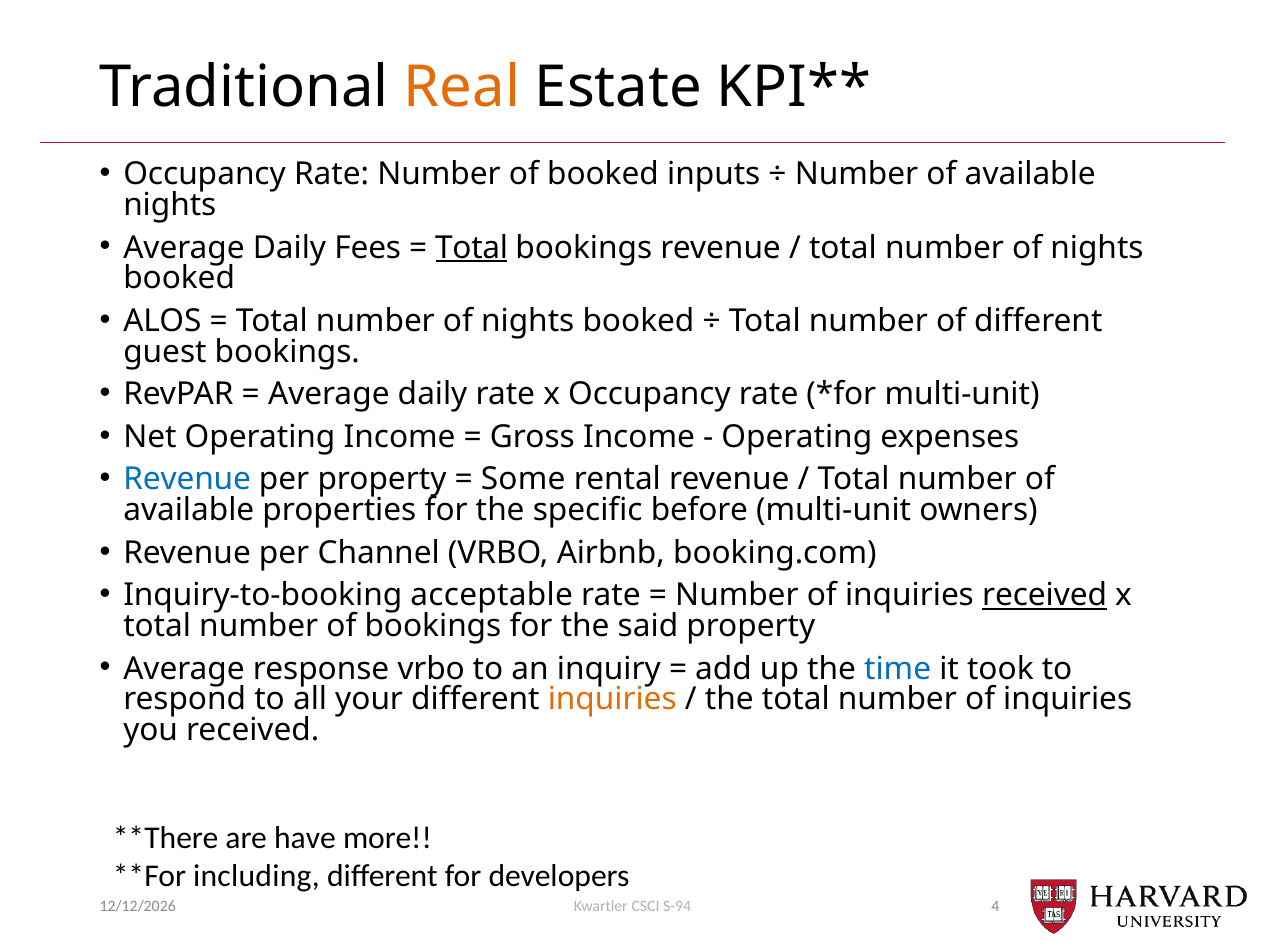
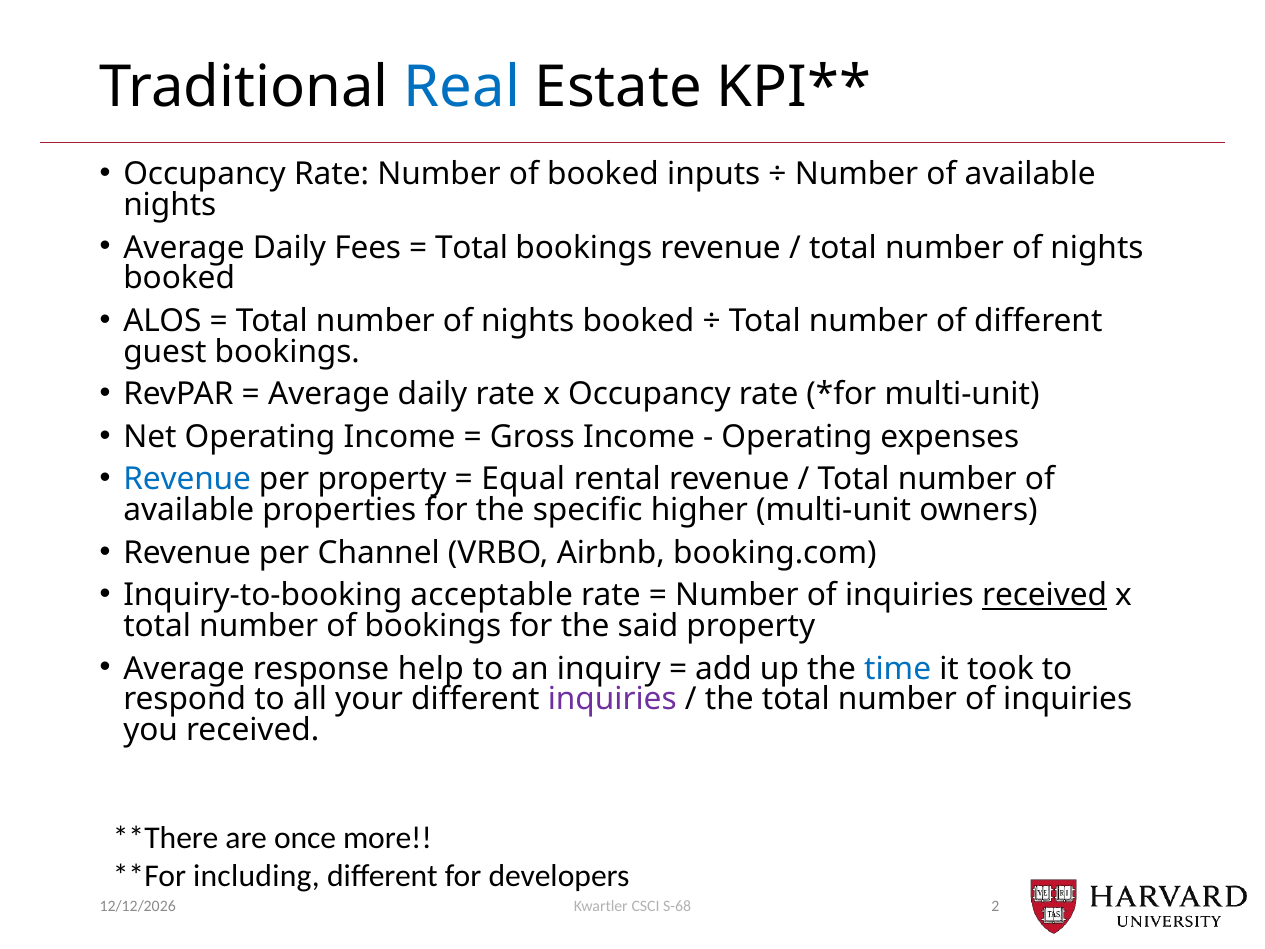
Real colour: orange -> blue (462, 88)
Total underline: present -> none (472, 248)
Some: Some -> Equal (523, 479)
before: before -> higher (699, 510)
response vrbo: vrbo -> help (431, 669)
inquiries colour: orange -> purple (612, 699)
have: have -> once (305, 838)
S-94: S-94 -> S-68 (677, 906)
4: 4 -> 2 (995, 906)
